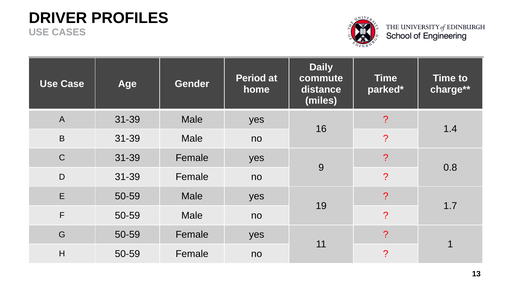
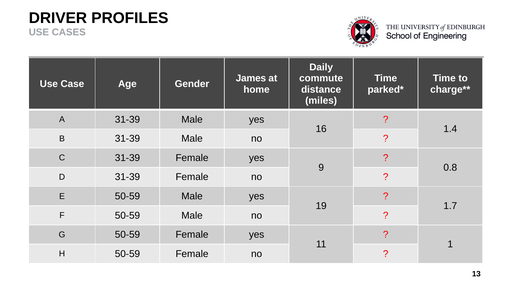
Period: Period -> James (251, 78)
